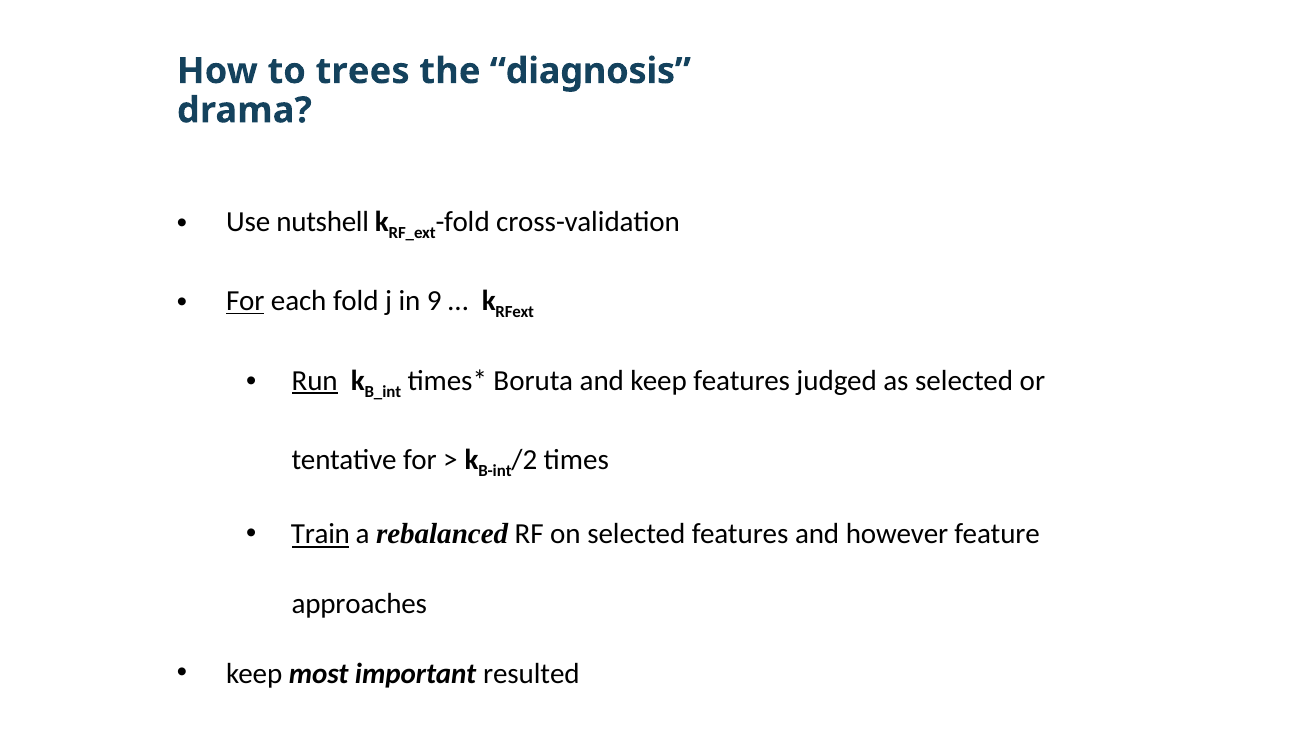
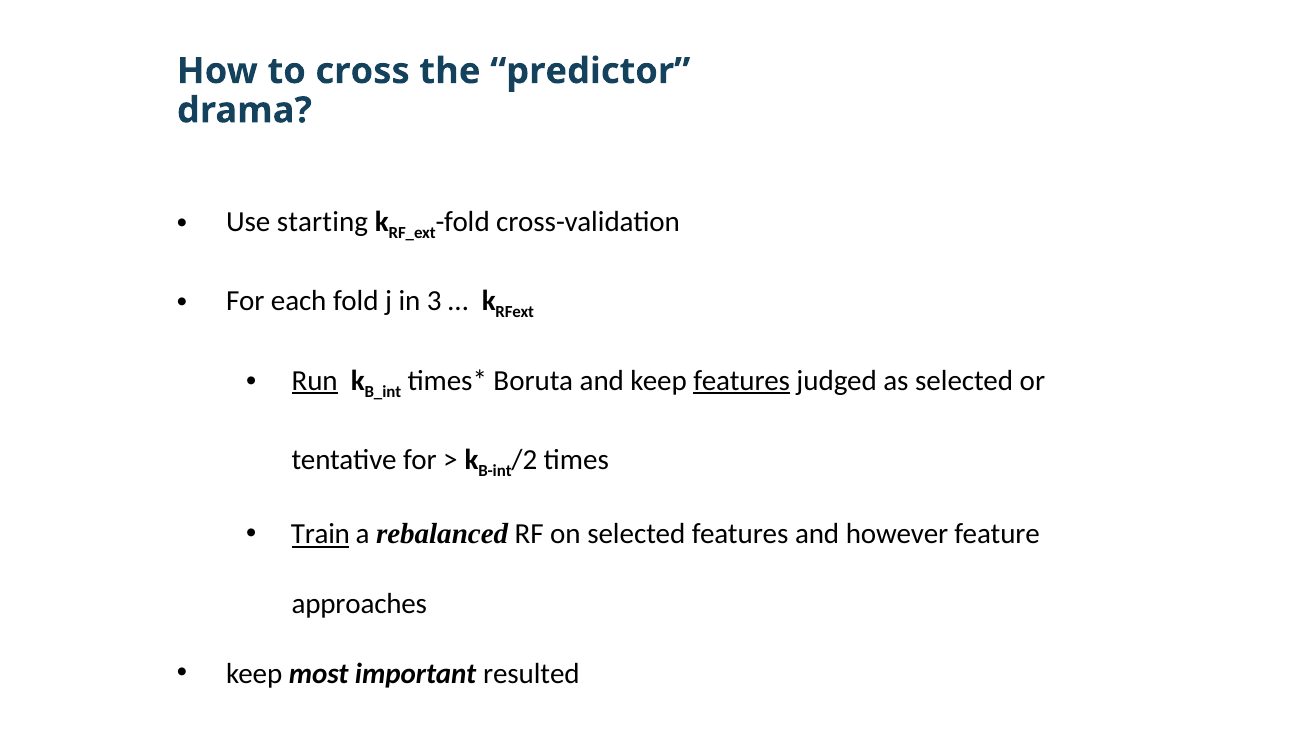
trees: trees -> cross (363, 71)
diagnosis: diagnosis -> predictor (590, 71)
nutshell: nutshell -> starting (322, 222)
For underline: present -> none (245, 301)
9: 9 -> 3 (434, 301)
features underline: none -> present (742, 381)
